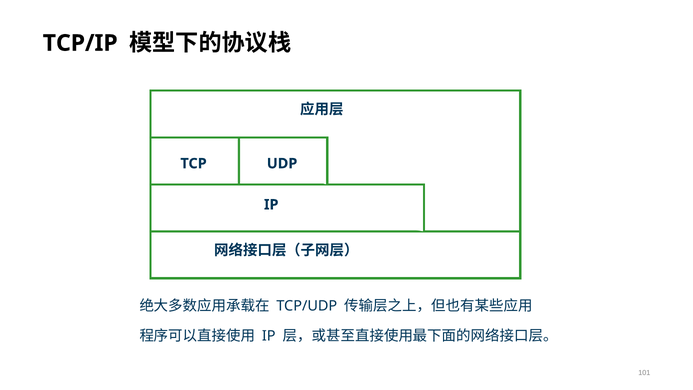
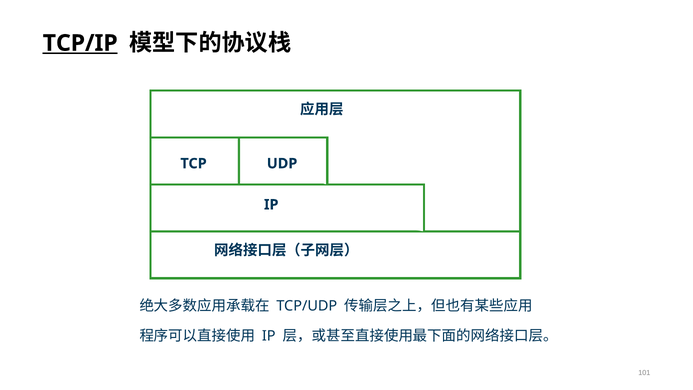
TCP/IP underline: none -> present (80, 43)
